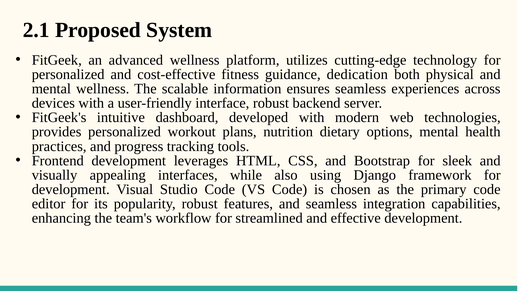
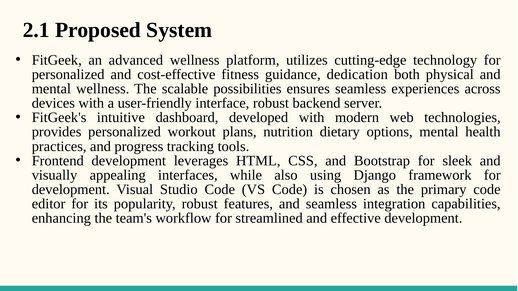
information: information -> possibilities (247, 89)
